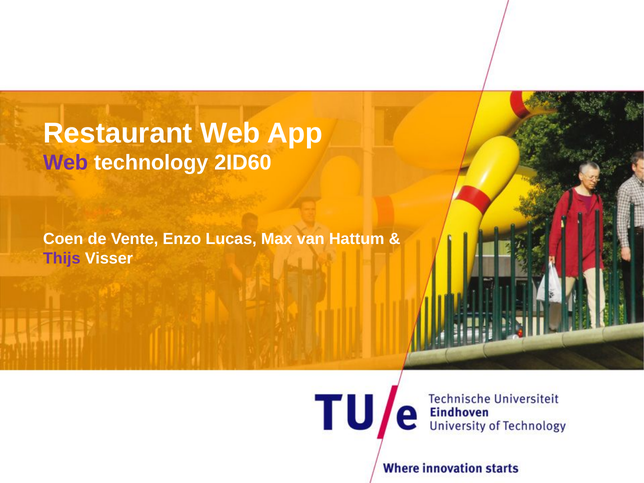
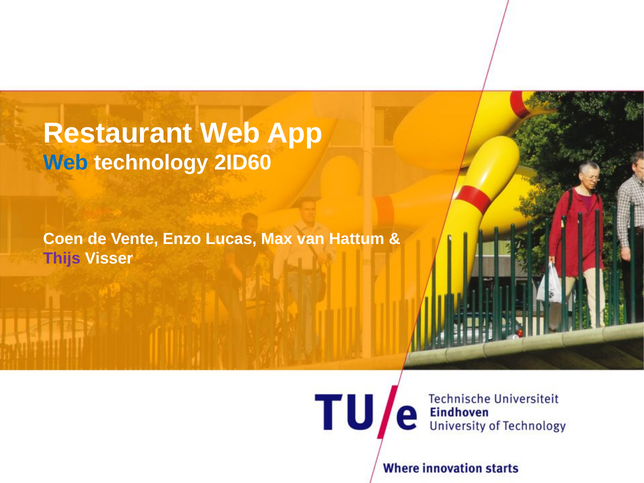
Web colour: purple -> blue (66, 163)
